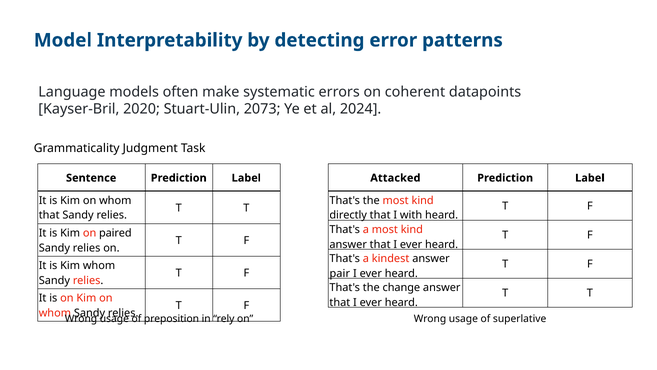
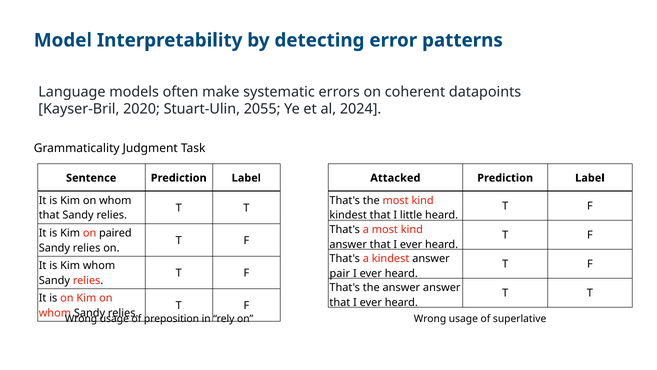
2073: 2073 -> 2055 (262, 109)
directly: directly -> kindest (348, 215)
with: with -> little (411, 215)
the change: change -> answer (401, 287)
